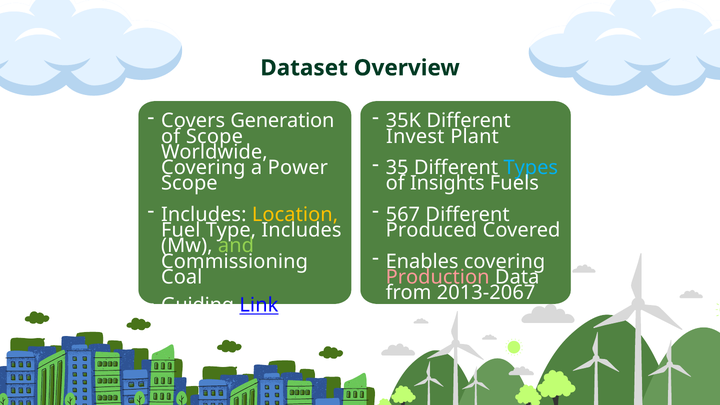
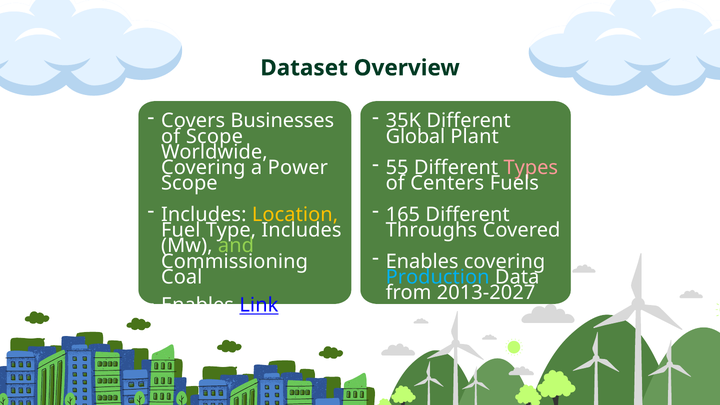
Generation: Generation -> Businesses (282, 121)
Invest: Invest -> Global (415, 137)
35: 35 -> 55 (397, 168)
Types colour: light blue -> pink (531, 168)
Insights: Insights -> Centers (447, 183)
567: 567 -> 165 (403, 215)
Produced: Produced -> Throughs (431, 230)
Production colour: pink -> light blue (438, 277)
2013-2067: 2013-2067 -> 2013-2027 (486, 293)
Guiding: Guiding -> Enables (198, 305)
